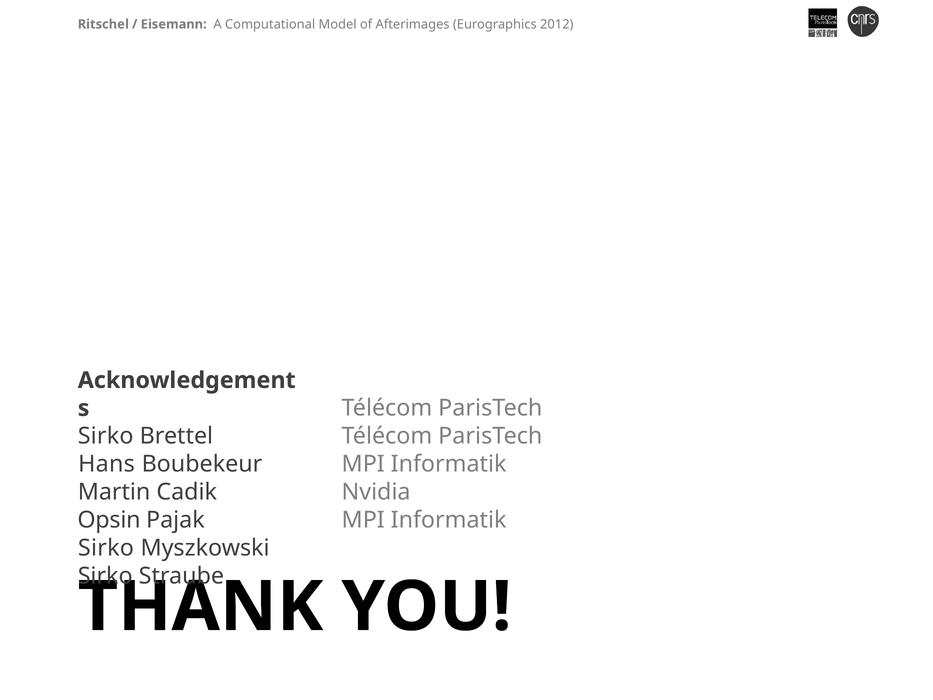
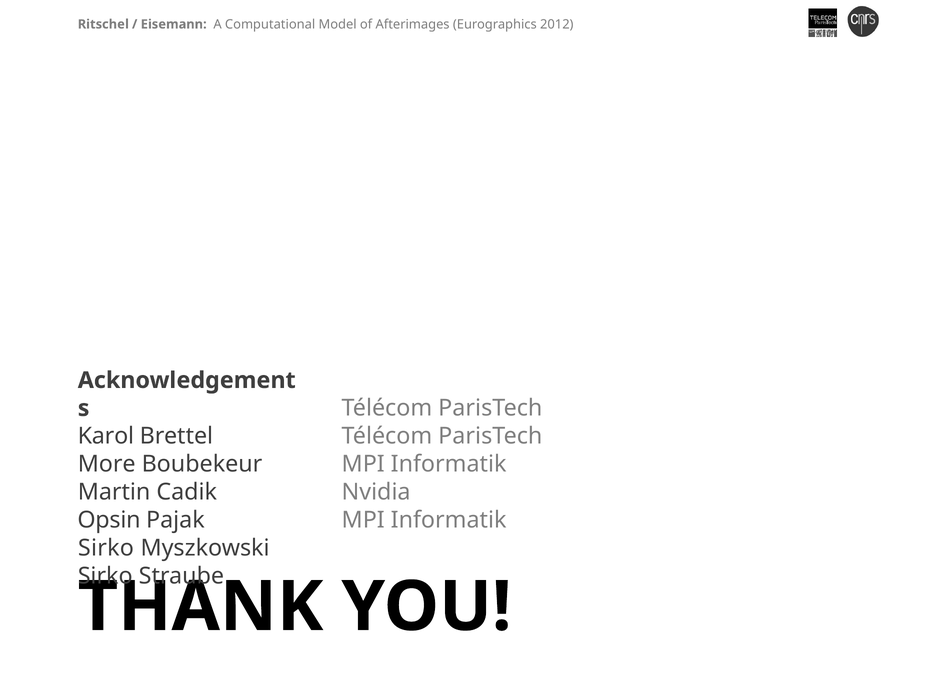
Sirko: Sirko -> Karol (106, 436)
Hans: Hans -> More (107, 464)
